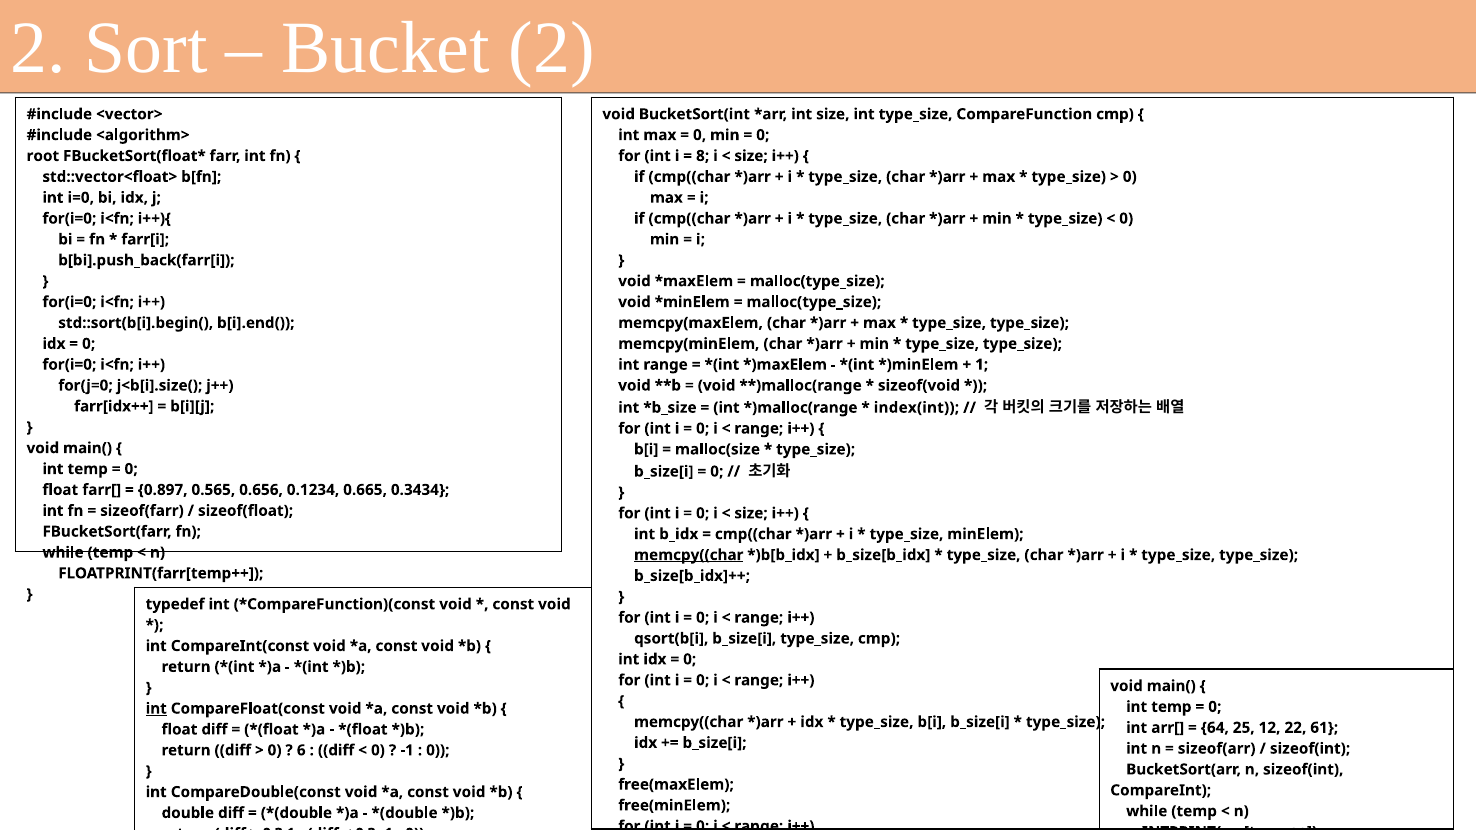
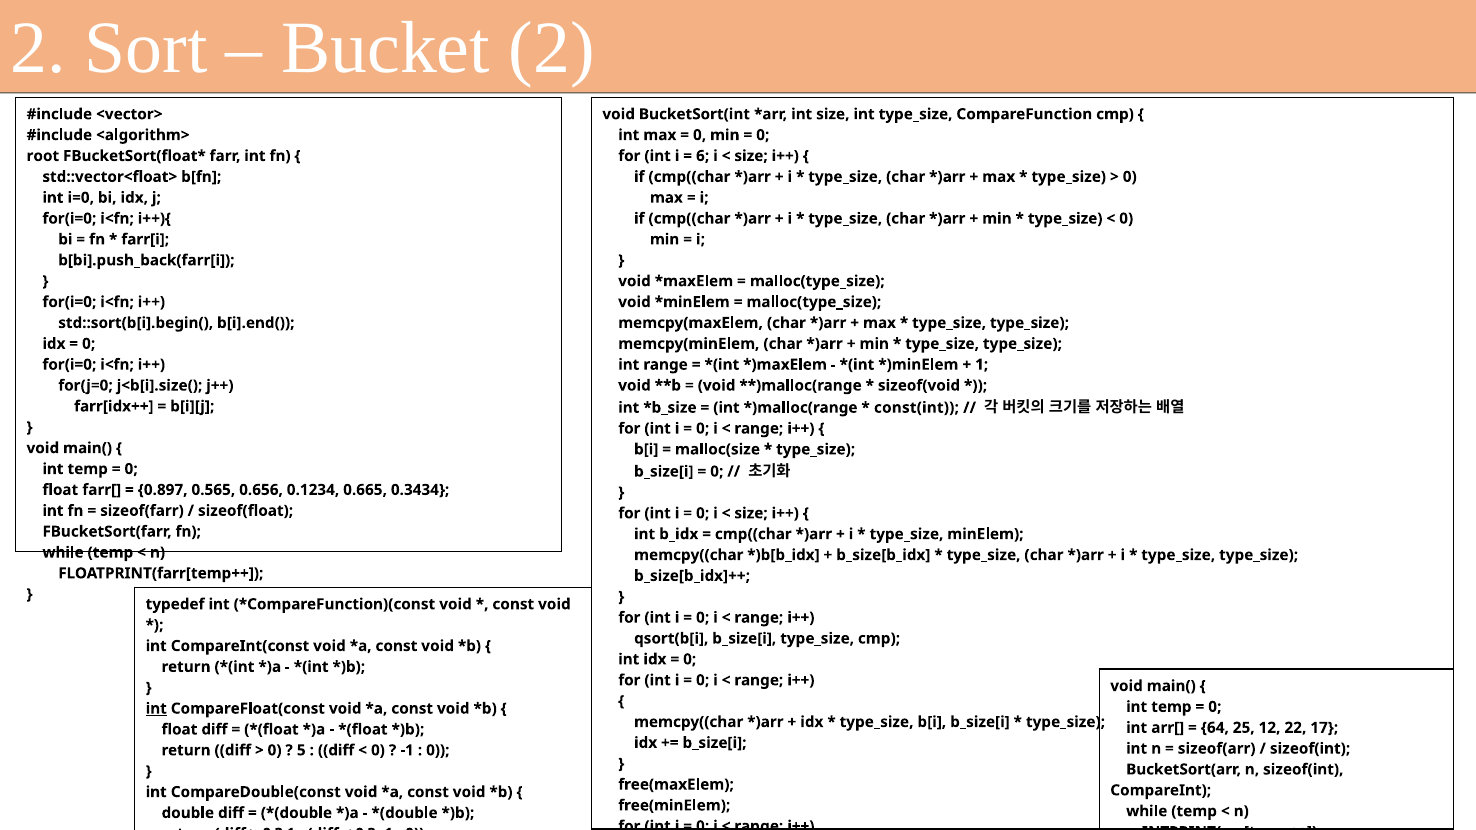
8: 8 -> 6 (703, 156)
index(int: index(int -> const(int (916, 408)
memcpy((char underline: present -> none (689, 555)
61: 61 -> 17 (1324, 728)
6: 6 -> 5 (301, 751)
